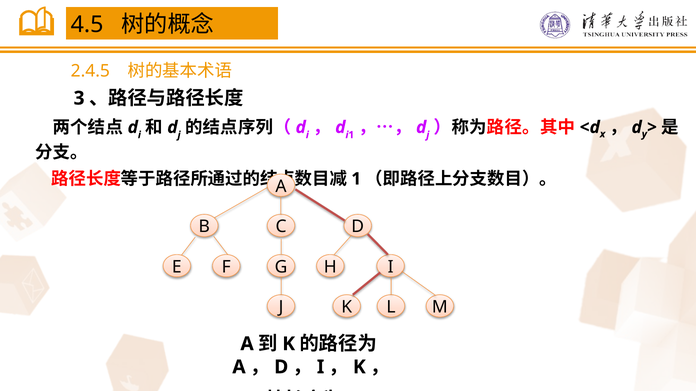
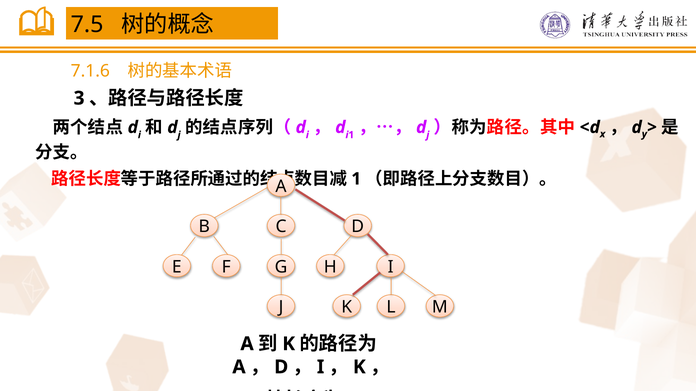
4.5: 4.5 -> 7.5 (87, 25)
2.4.5: 2.4.5 -> 7.1.6 (90, 71)
